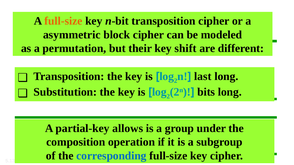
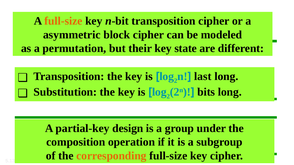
shift: shift -> state (186, 48)
allows: allows -> design (128, 129)
corresponding colour: blue -> orange (111, 156)
